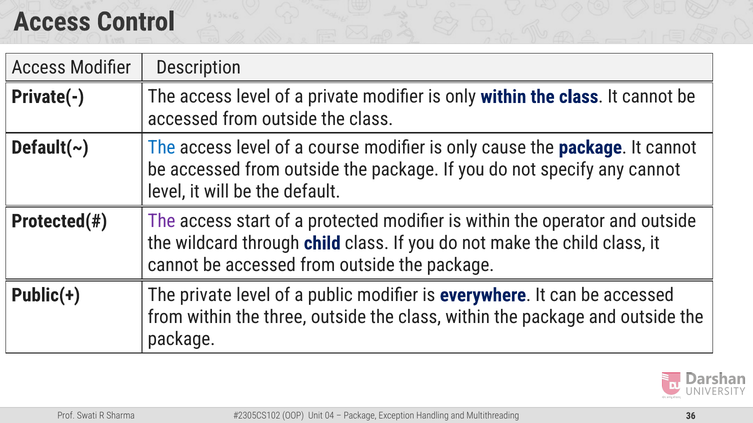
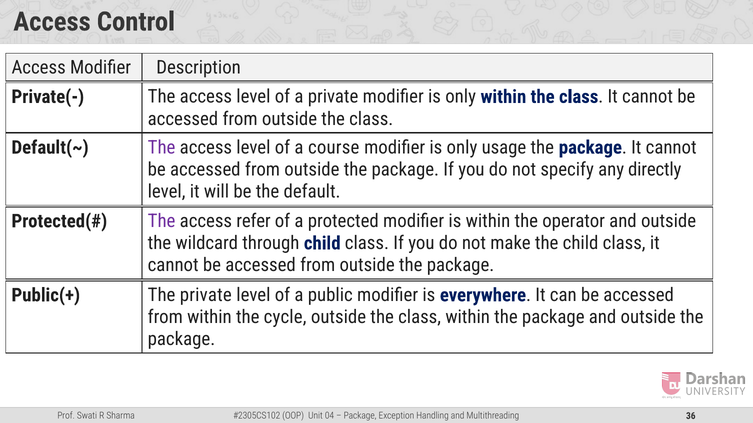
The colour: blue -> purple (162, 148)
cause: cause -> usage (504, 148)
any cannot: cannot -> directly (655, 170)
start: start -> refer (254, 221)
three: three -> cycle (285, 318)
